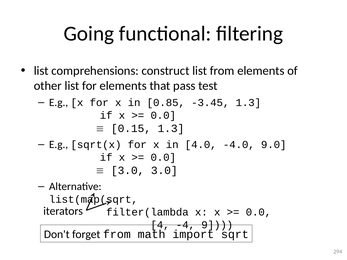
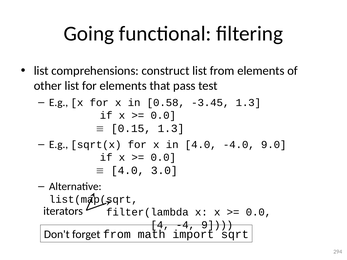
0.85: 0.85 -> 0.58 (166, 103)
3.0: 3.0 -> 4.0 (128, 171)
